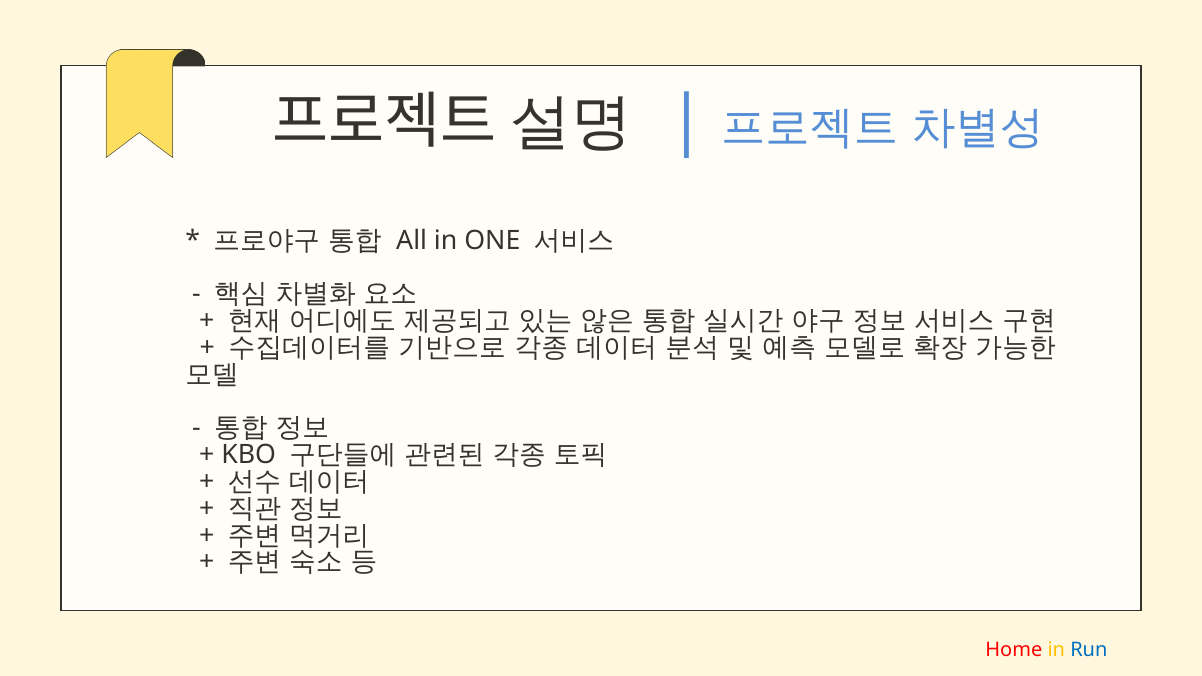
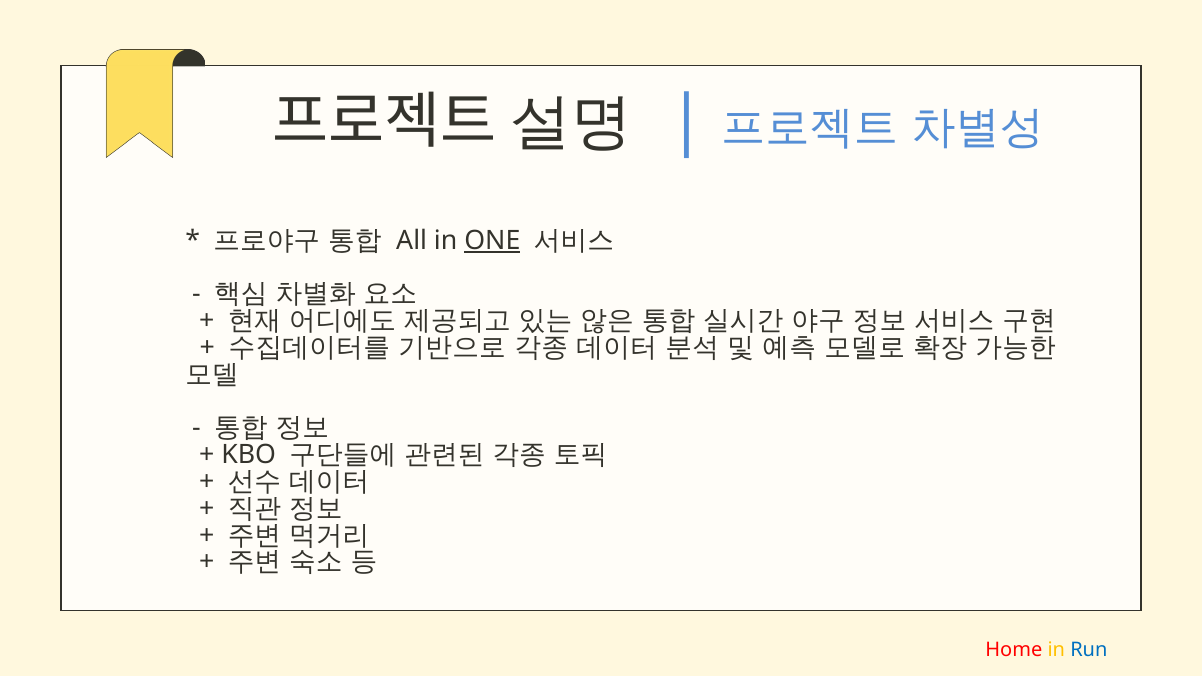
ONE underline: none -> present (492, 241)
